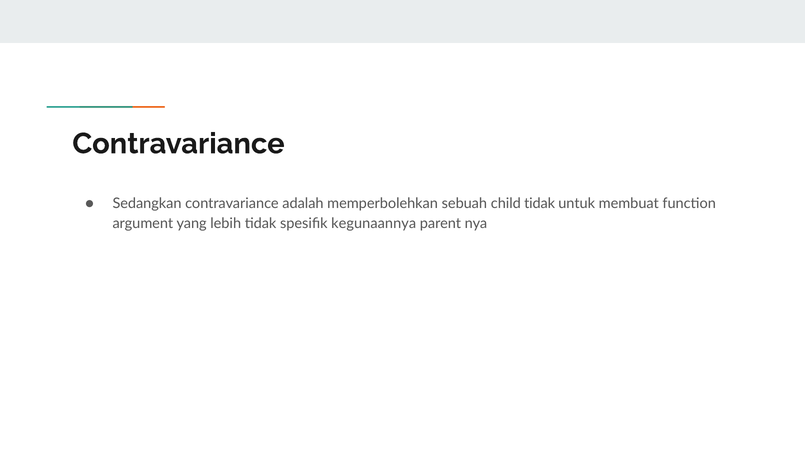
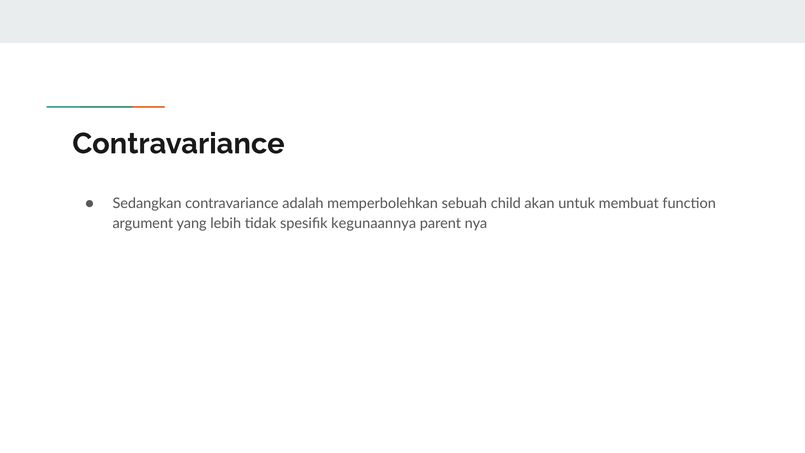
child tidak: tidak -> akan (540, 203)
